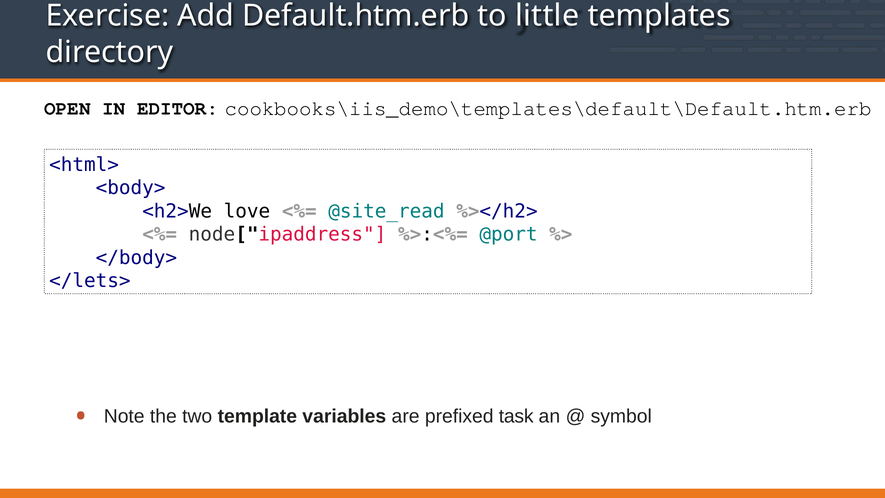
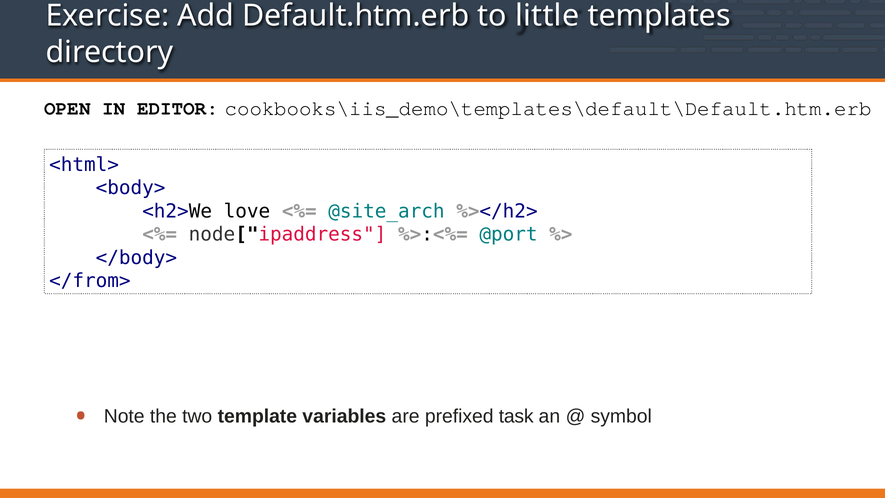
@site_read: @site_read -> @site_arch (386, 211)
</lets>: </lets> -> </from> (90, 281)
